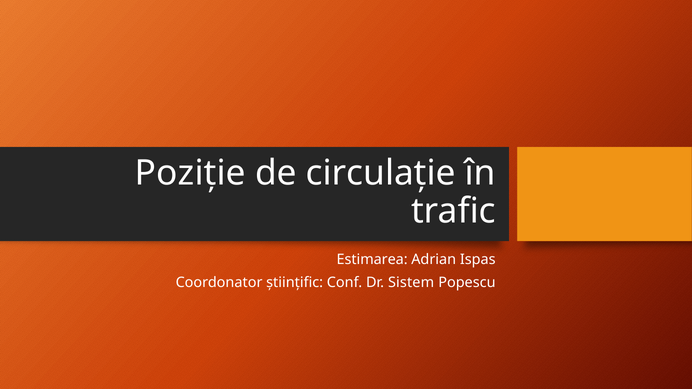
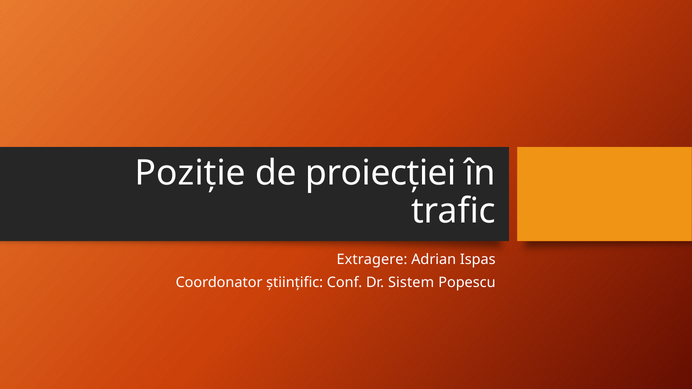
circulație: circulație -> proiecției (381, 173)
Estimarea: Estimarea -> Extragere (372, 260)
